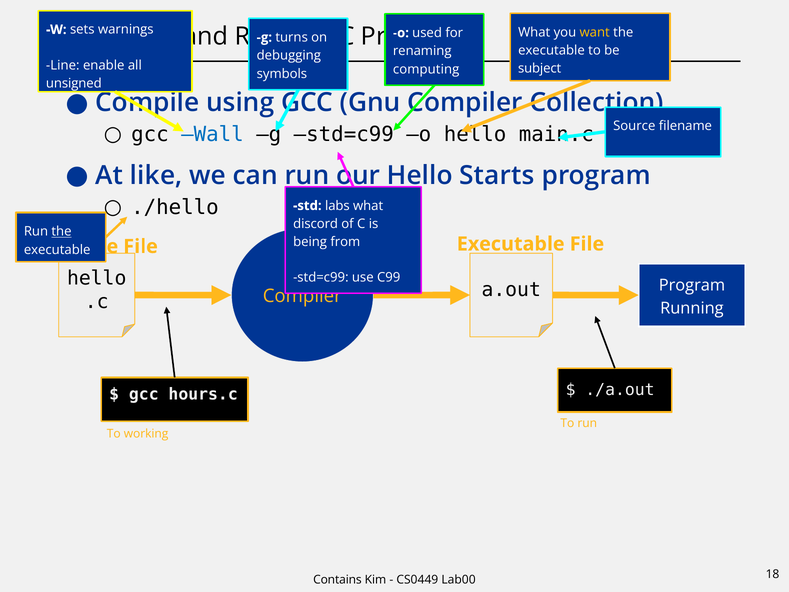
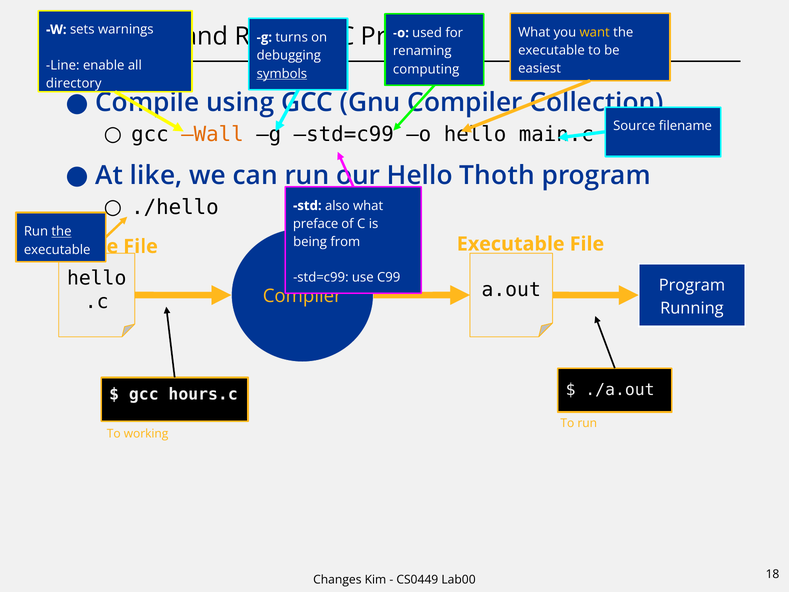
subject: subject -> easiest (540, 69)
symbols underline: none -> present (282, 74)
unsigned: unsigned -> directory (74, 83)
Wall colour: blue -> orange (212, 134)
Starts: Starts -> Thoth (497, 175)
labs: labs -> also (337, 206)
discord: discord -> preface (316, 224)
Contains: Contains -> Changes (337, 579)
